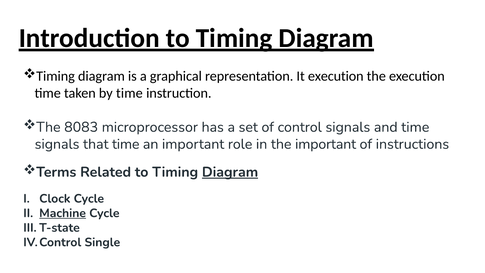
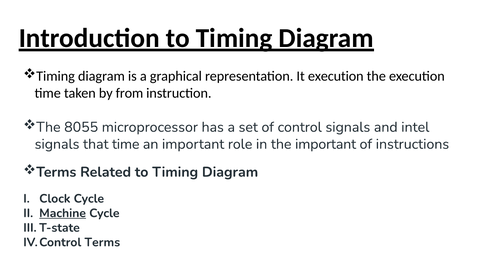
by time: time -> from (130, 93)
8083: 8083 -> 8055 (81, 127)
and time: time -> intel (415, 127)
Diagram underline: present -> none (230, 172)
Single: Single -> Terms (102, 242)
